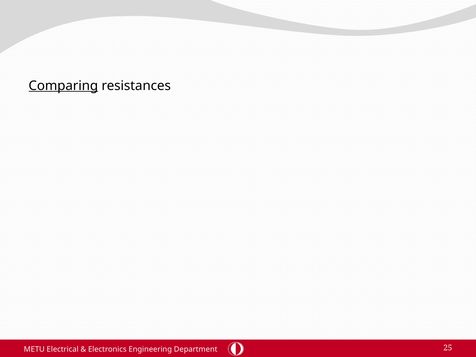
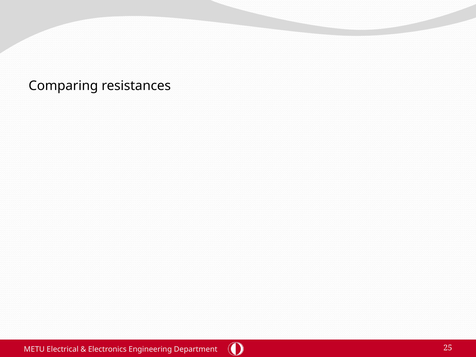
Comparing underline: present -> none (63, 86)
